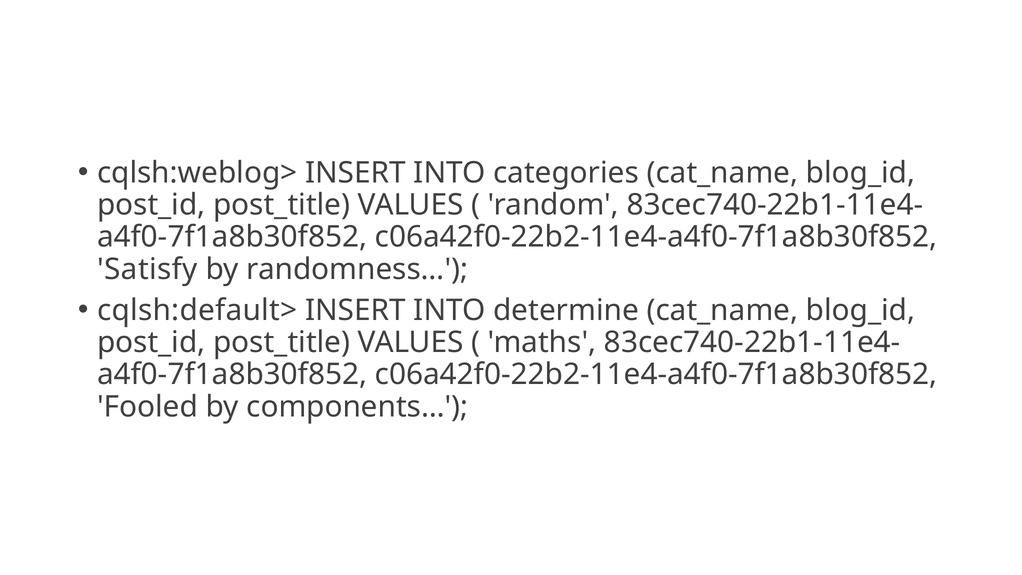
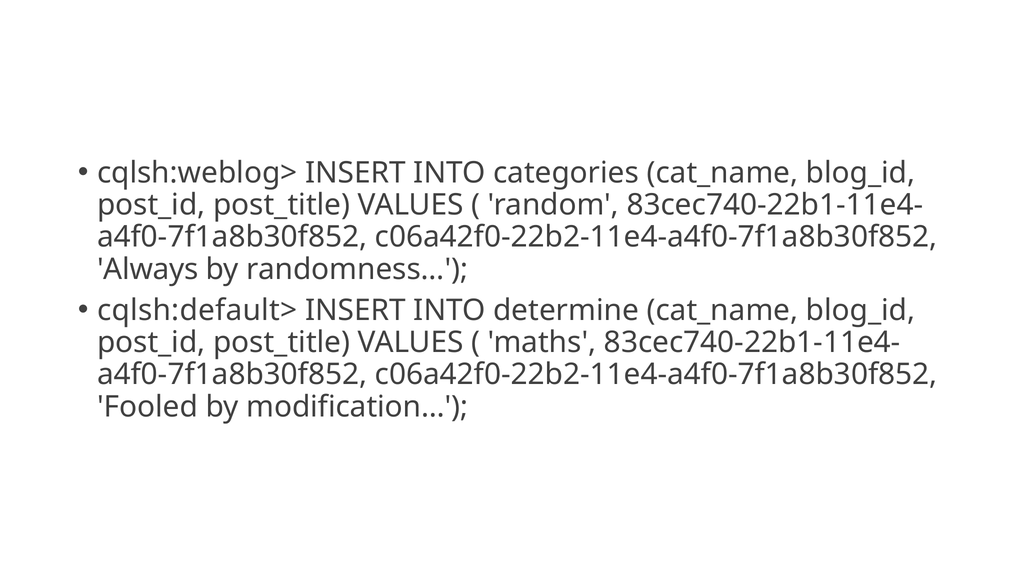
Satisfy: Satisfy -> Always (148, 269)
components…: components… -> modification… (357, 407)
